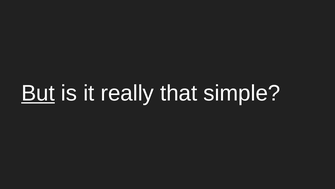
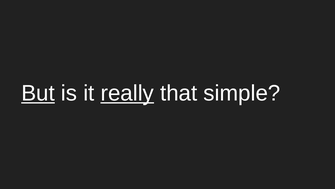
really underline: none -> present (127, 93)
